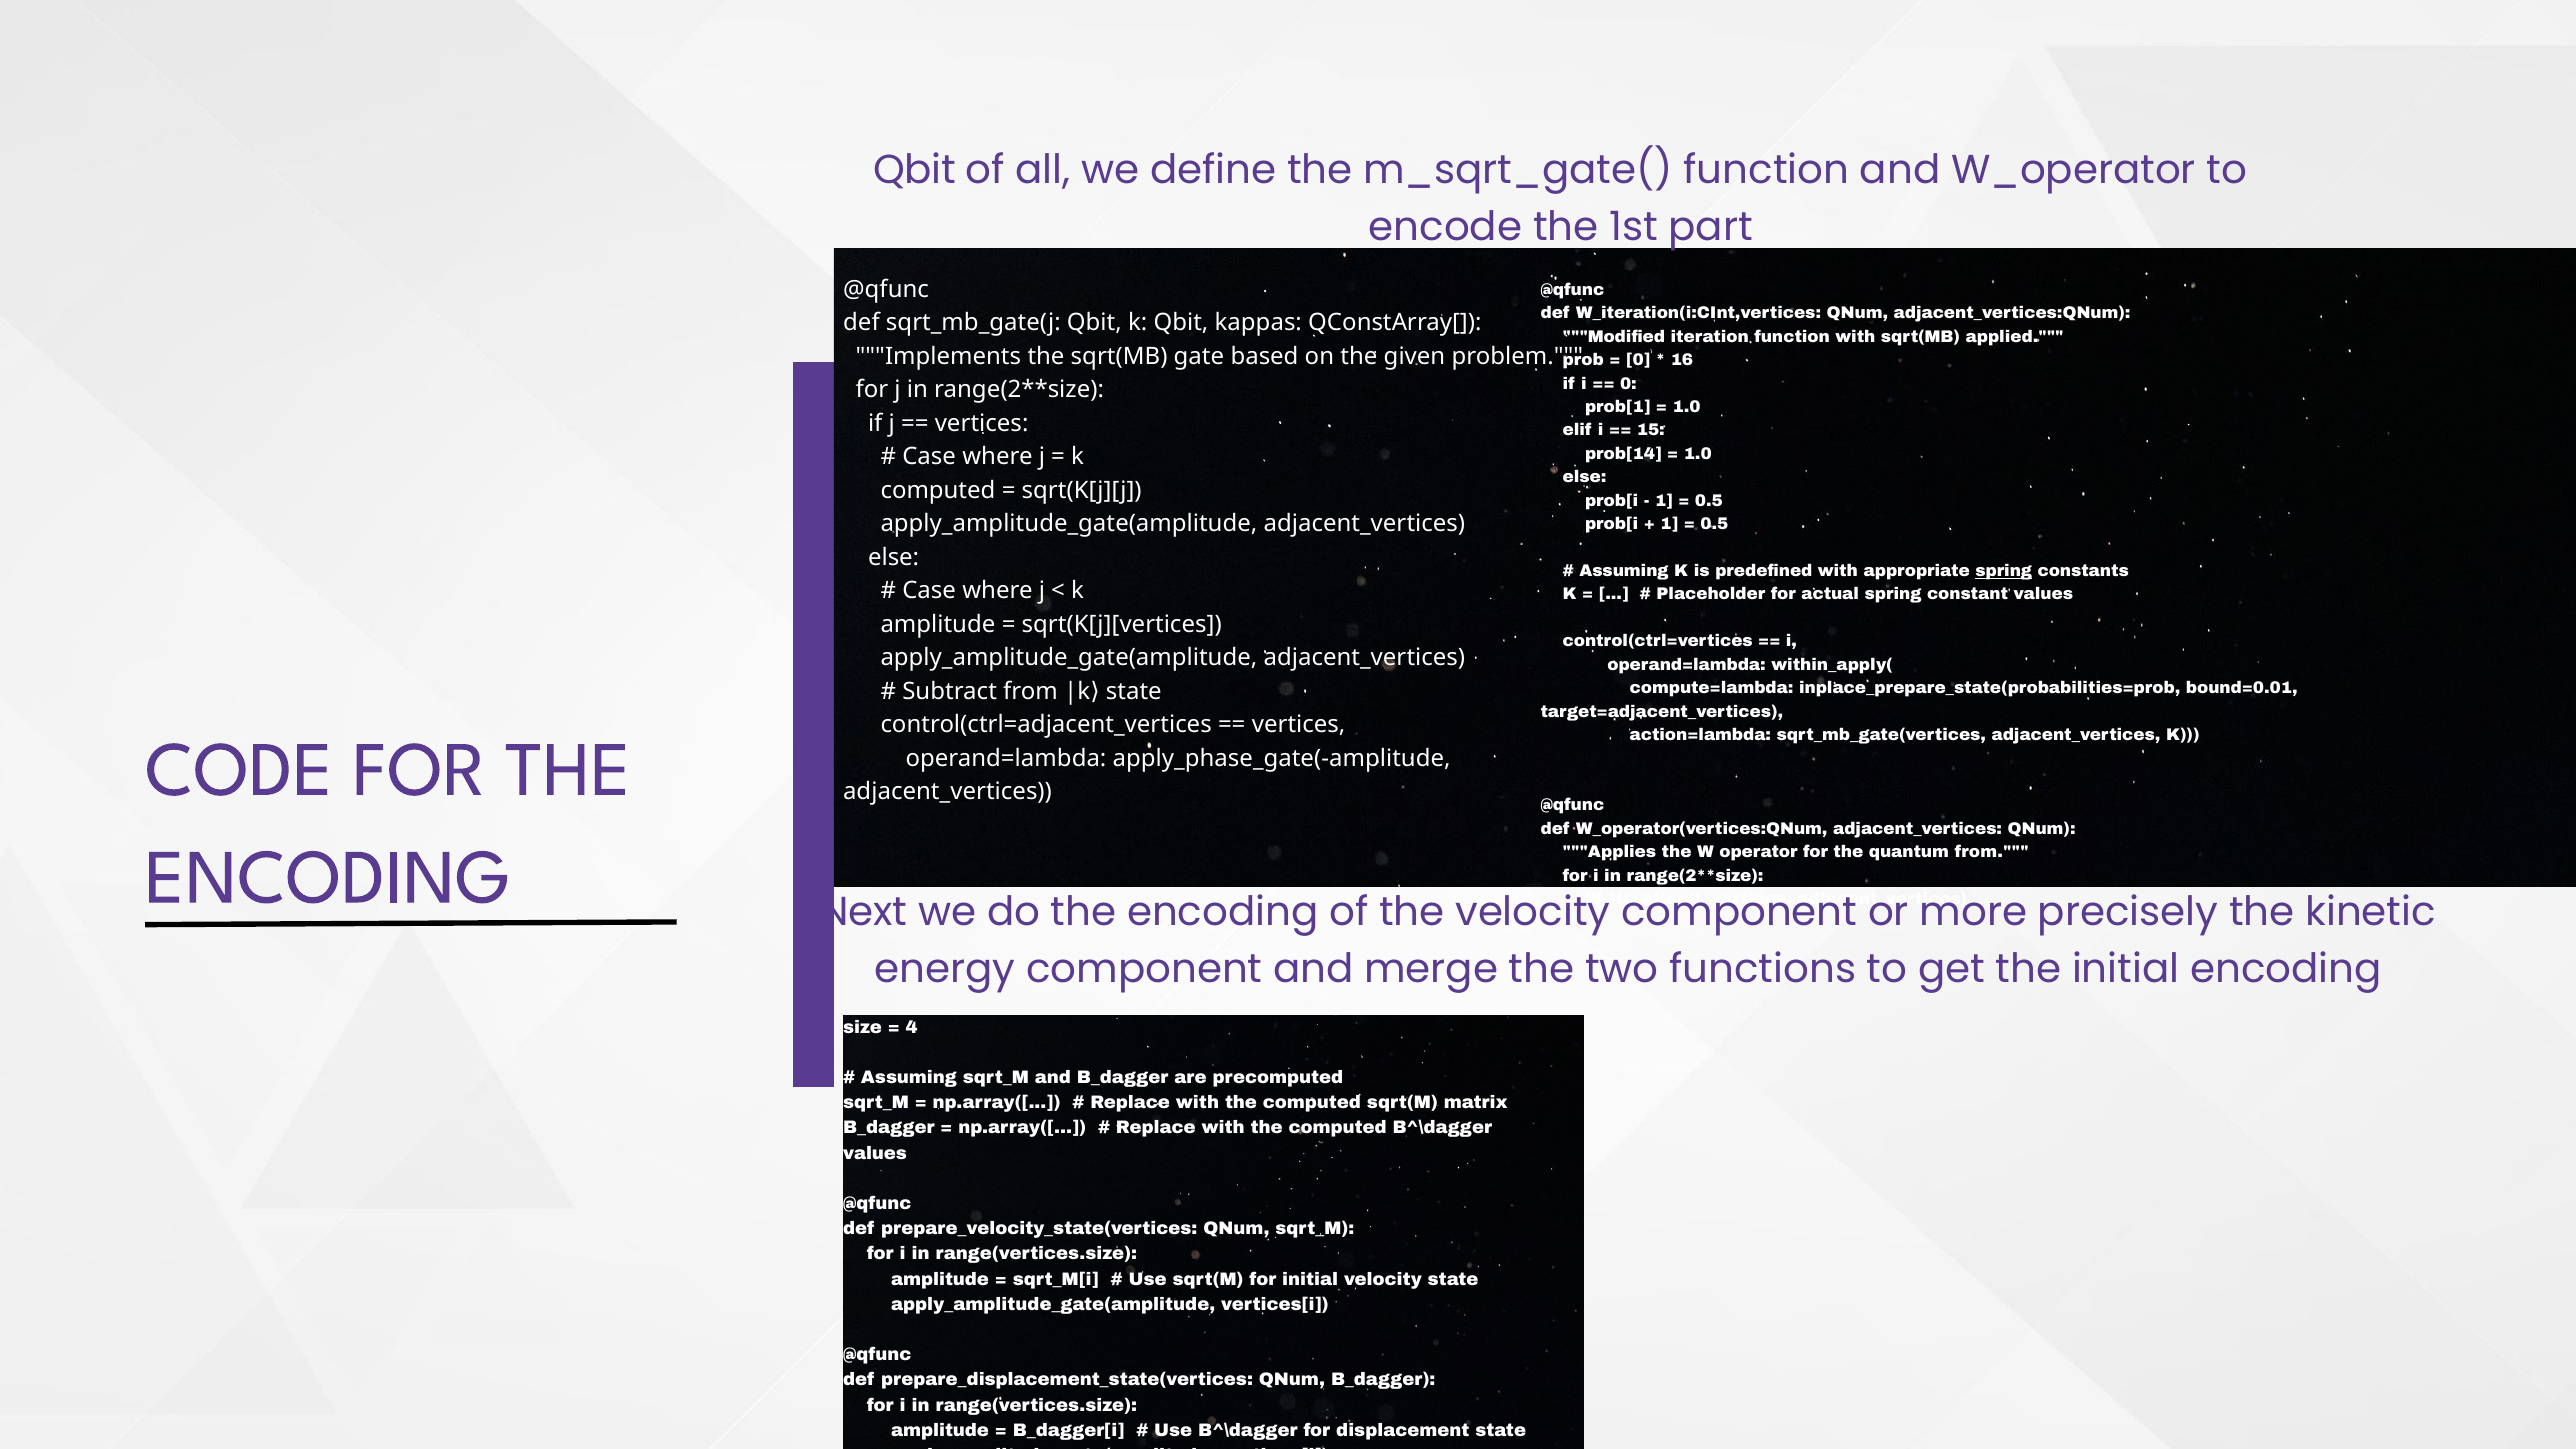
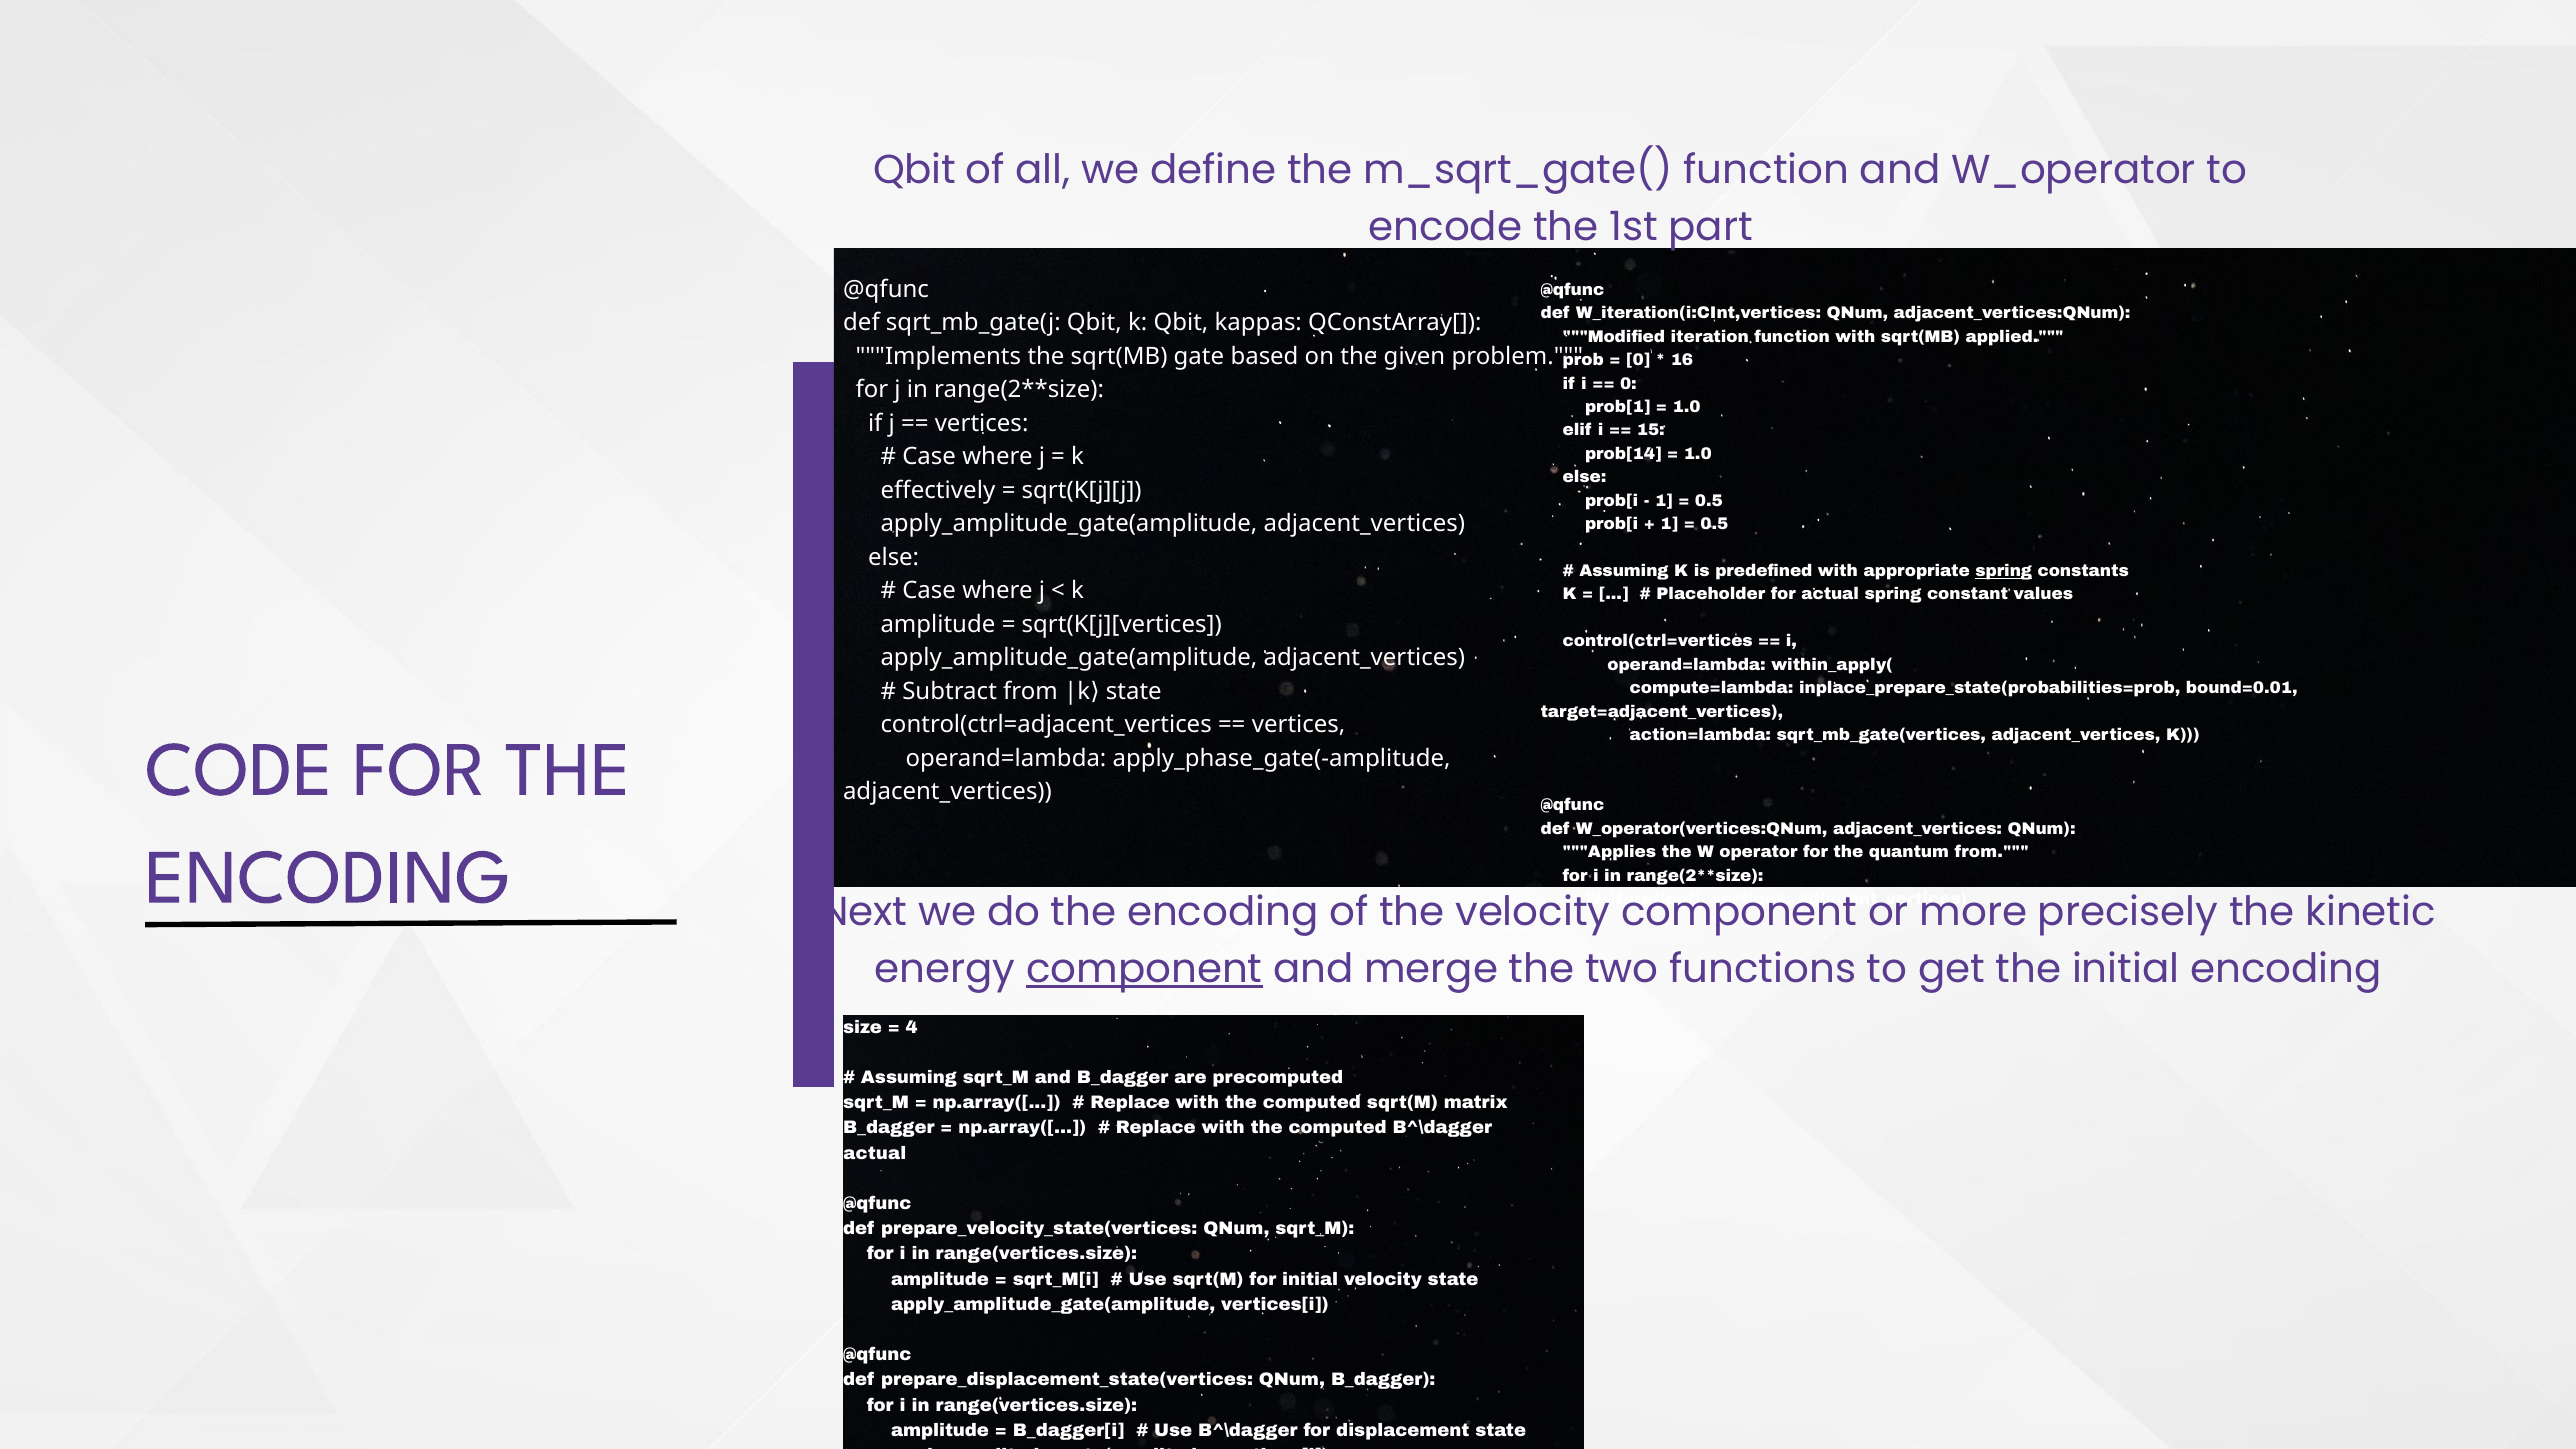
computed: computed -> effectively (938, 490)
component underline: none -> present (1144, 969)
values: values -> actual (875, 1153)
